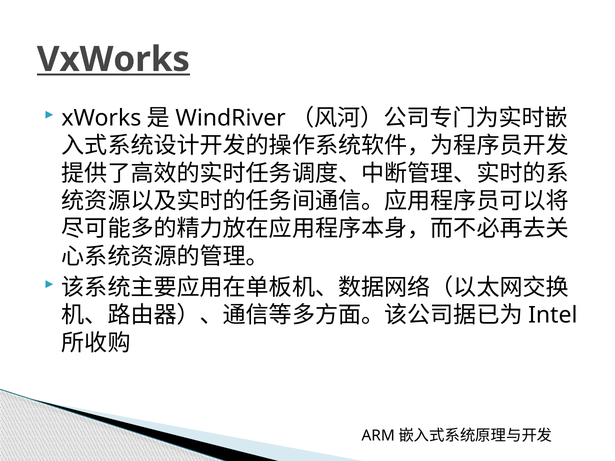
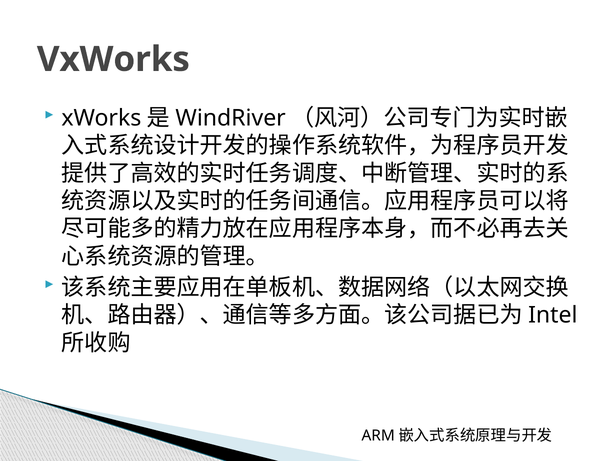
VxWorks underline: present -> none (113, 59)
